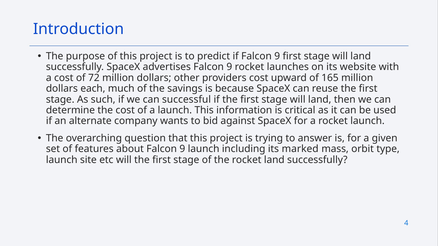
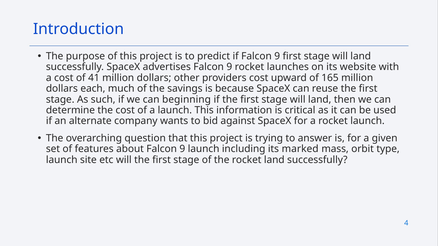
72: 72 -> 41 (94, 78)
successful: successful -> beginning (186, 100)
